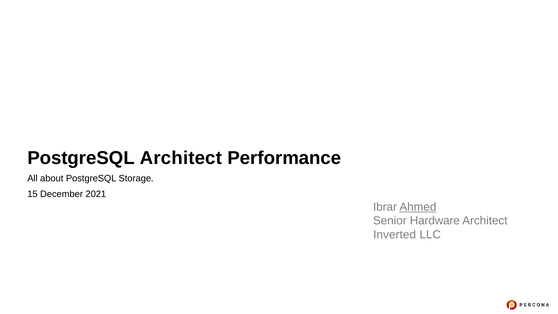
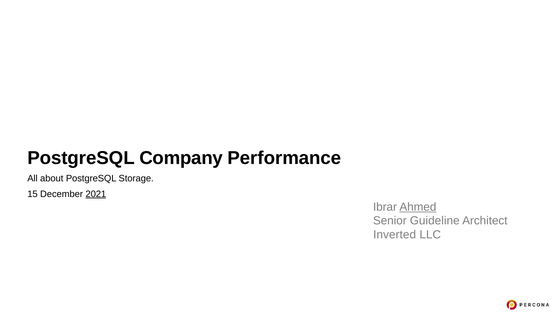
PostgreSQL Architect: Architect -> Company (181, 158)
2021 underline: none -> present (96, 194)
Hardware: Hardware -> Guideline (435, 221)
